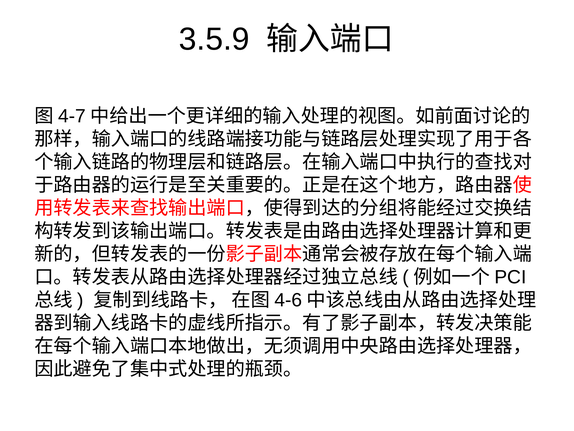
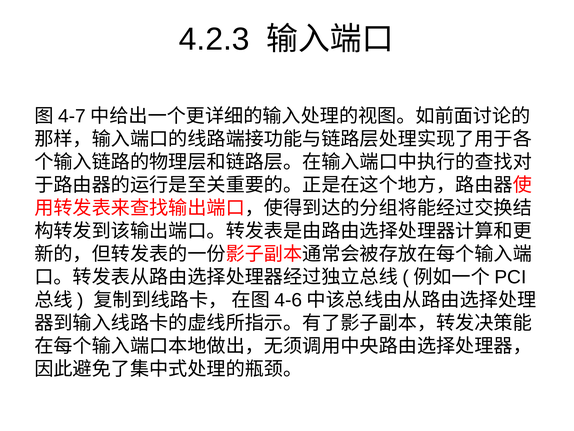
3.5.9: 3.5.9 -> 4.2.3 (214, 39)
